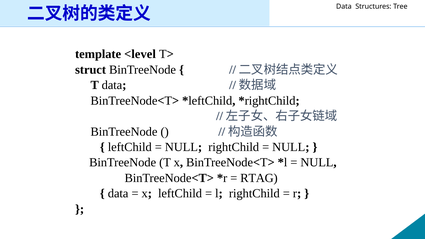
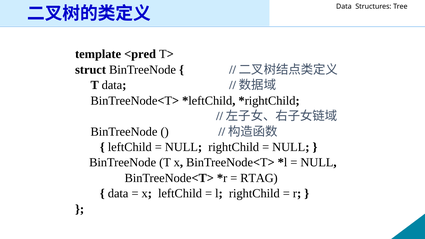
<level: <level -> <pred (140, 54)
